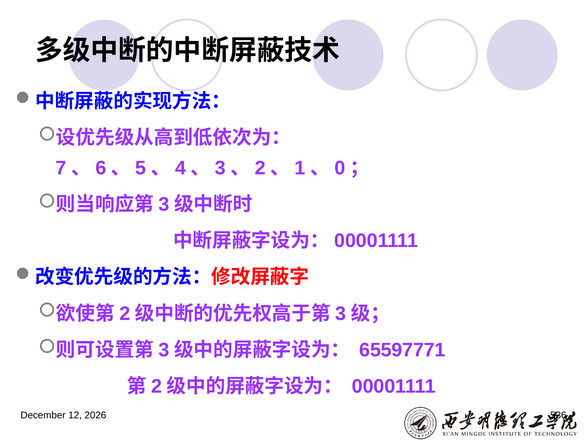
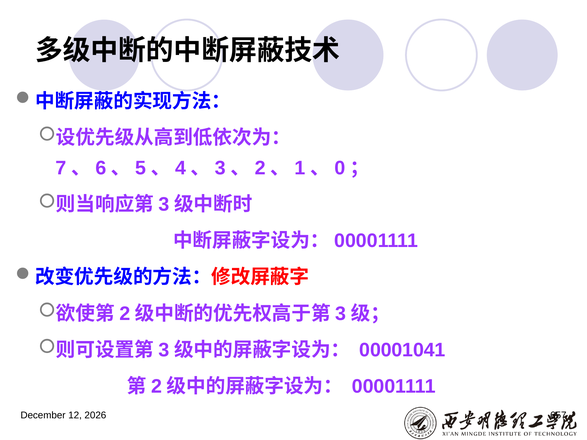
65597771: 65597771 -> 00001041 (402, 350)
536: 536 -> 657 (558, 415)
